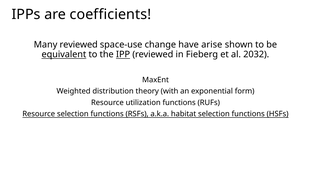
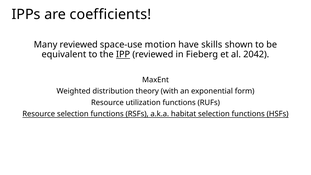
change: change -> motion (160, 45)
arise: arise -> skills (212, 45)
equivalent underline: present -> none (64, 54)
2032: 2032 -> 2042 (256, 54)
